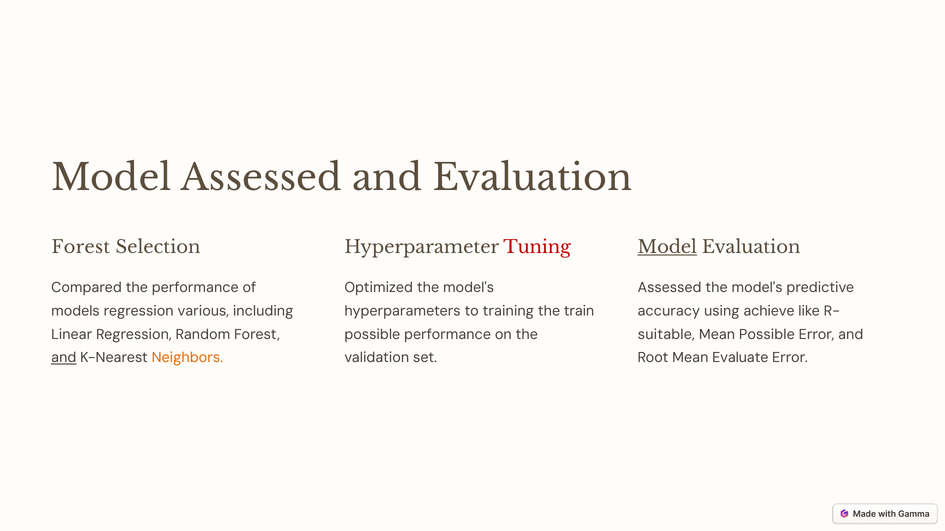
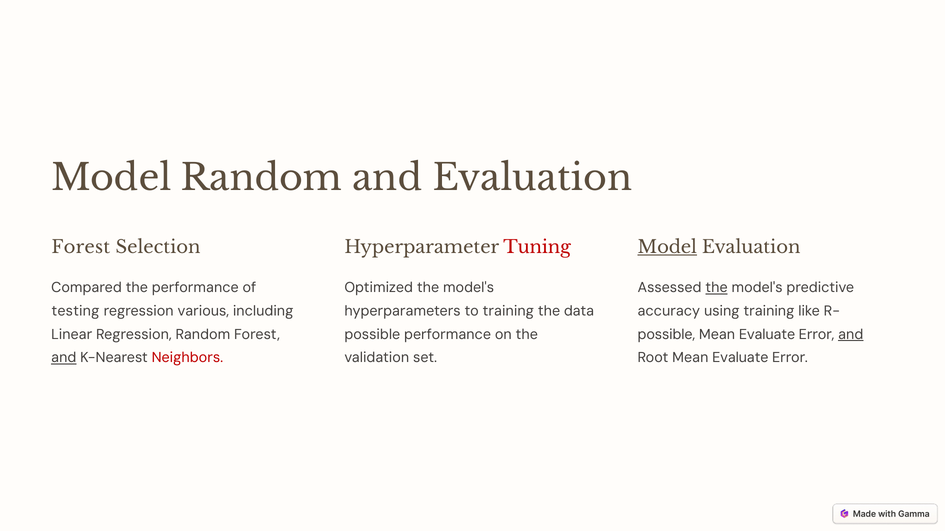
Model Assessed: Assessed -> Random (261, 179)
the underline: none -> present (716, 288)
models: models -> testing (75, 311)
train: train -> data (579, 311)
using achieve: achieve -> training (769, 311)
suitable: suitable -> possible (666, 335)
Possible: Possible -> Evaluate (767, 335)
and underline: none -> present (851, 335)
Neighbors colour: orange -> red (187, 358)
